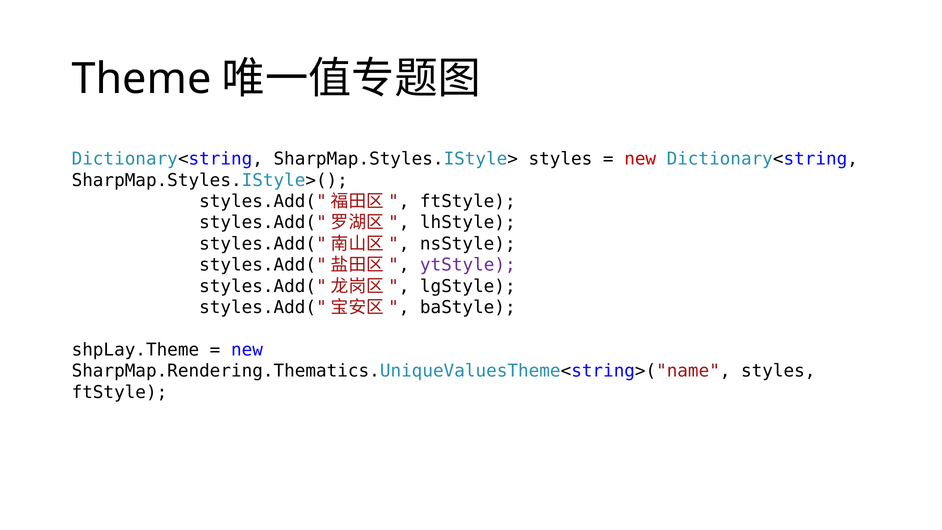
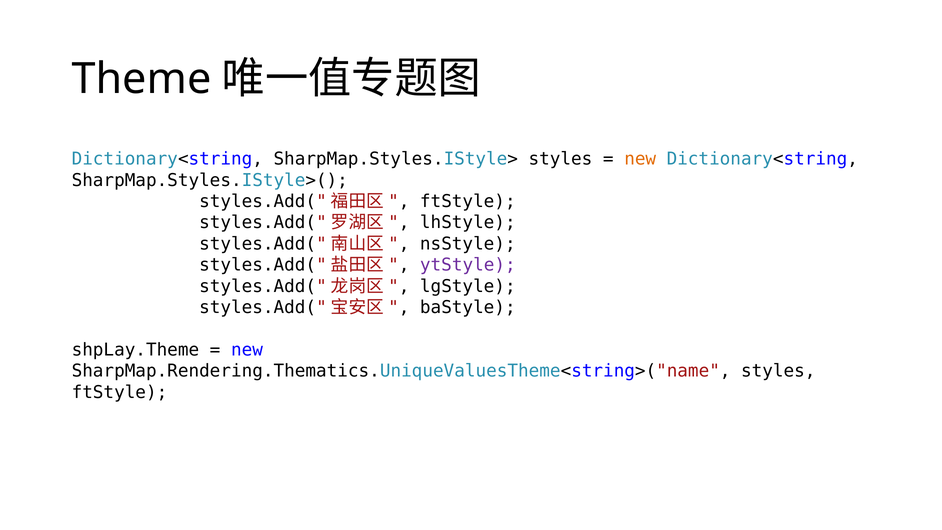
new colour: red -> orange (640, 159)
